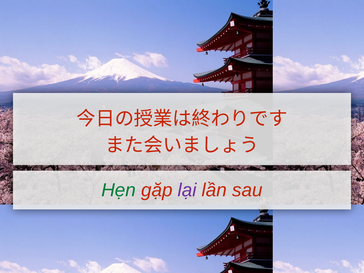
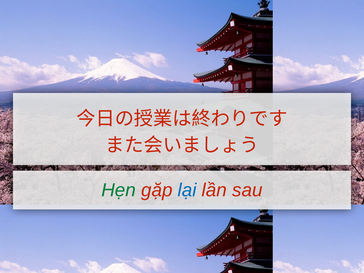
lại colour: purple -> blue (187, 190)
